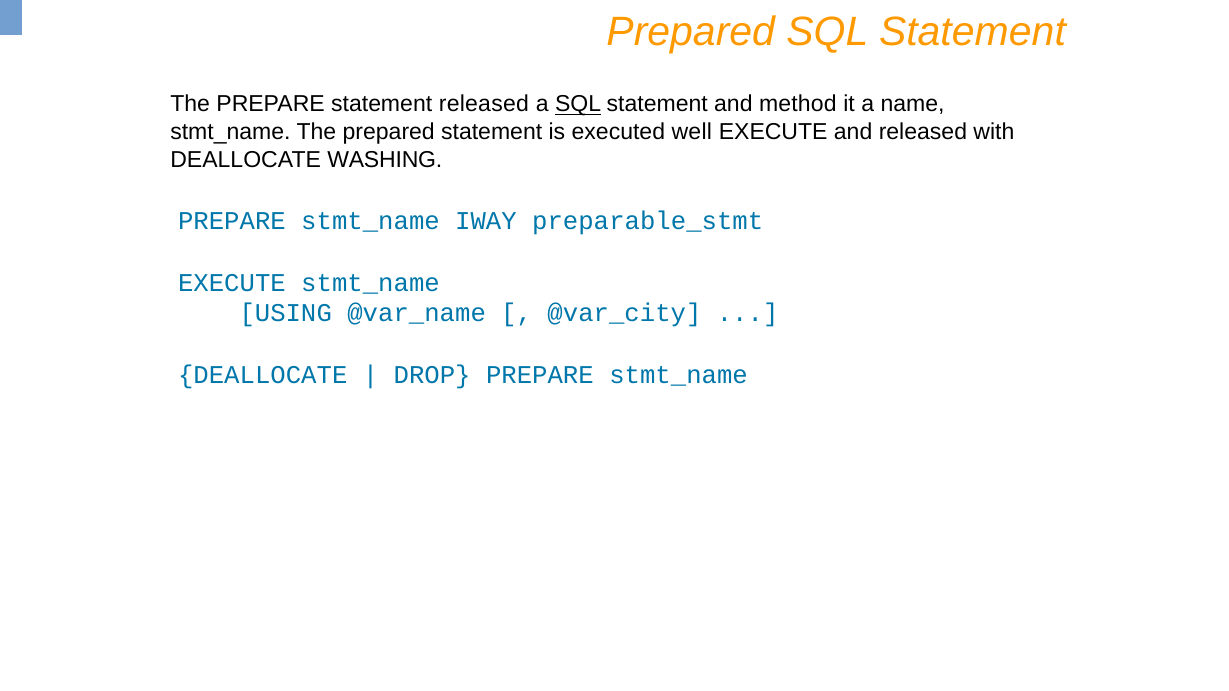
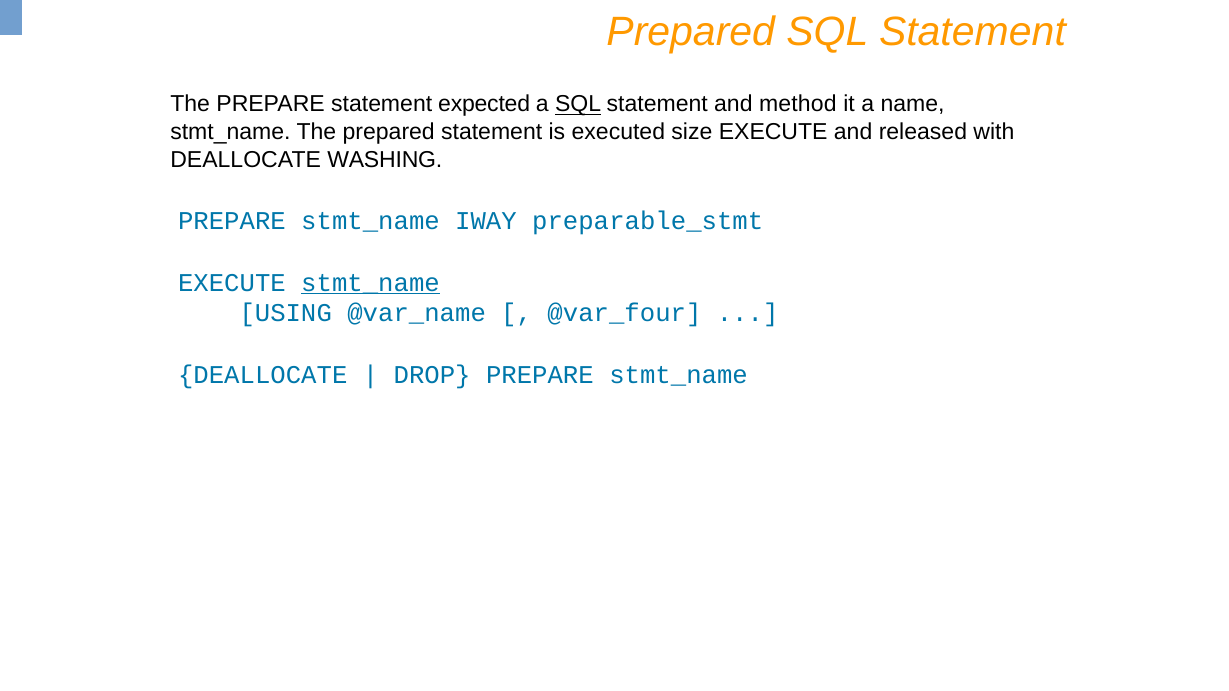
statement released: released -> expected (484, 104)
well: well -> size (692, 132)
stmt_name underline: none -> present (370, 283)
@var_city: @var_city -> @var_four (624, 313)
